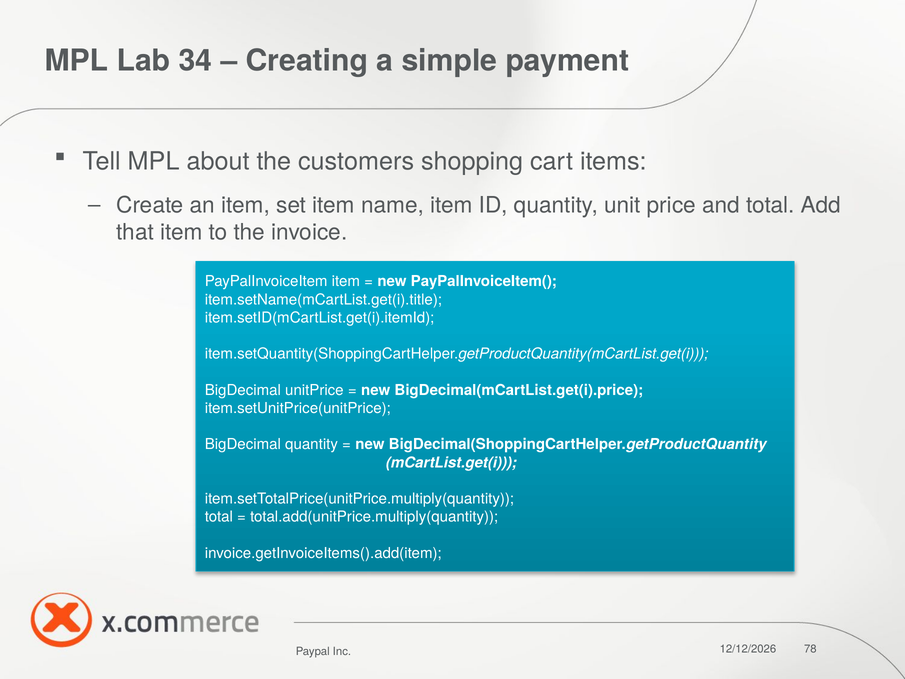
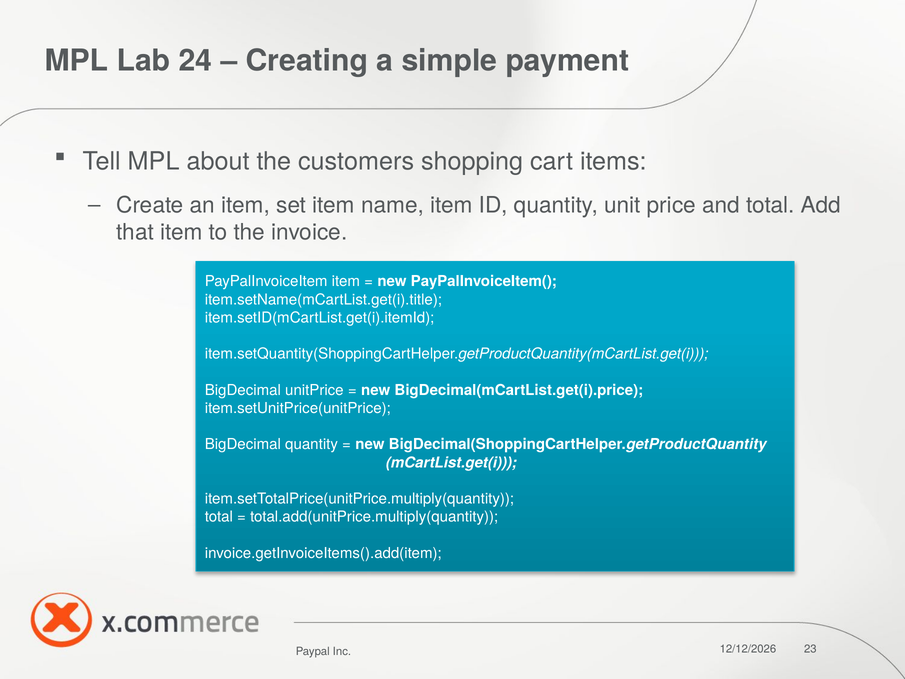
34: 34 -> 24 (195, 61)
78: 78 -> 23 (810, 649)
